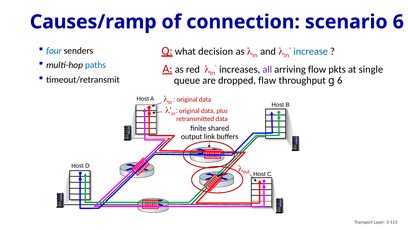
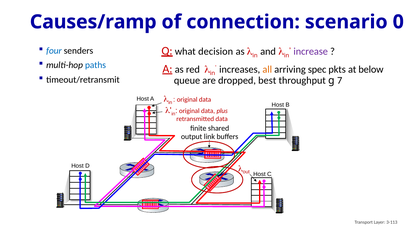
scenario 6: 6 -> 0 (398, 22)
increase colour: blue -> purple (311, 51)
all colour: purple -> orange (267, 69)
flow: flow -> spec (317, 69)
single: single -> below (371, 69)
flaw: flaw -> best (267, 80)
g 6: 6 -> 7 (340, 80)
